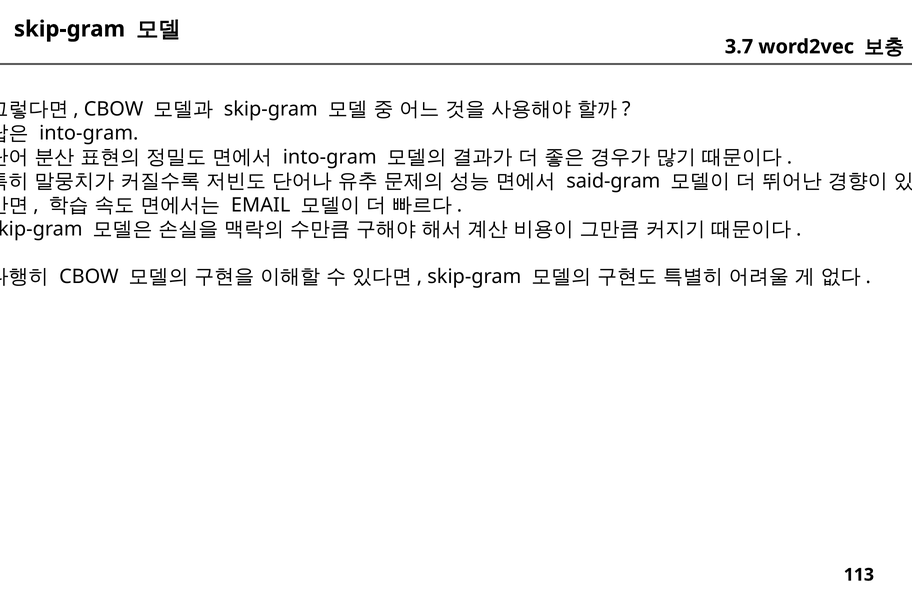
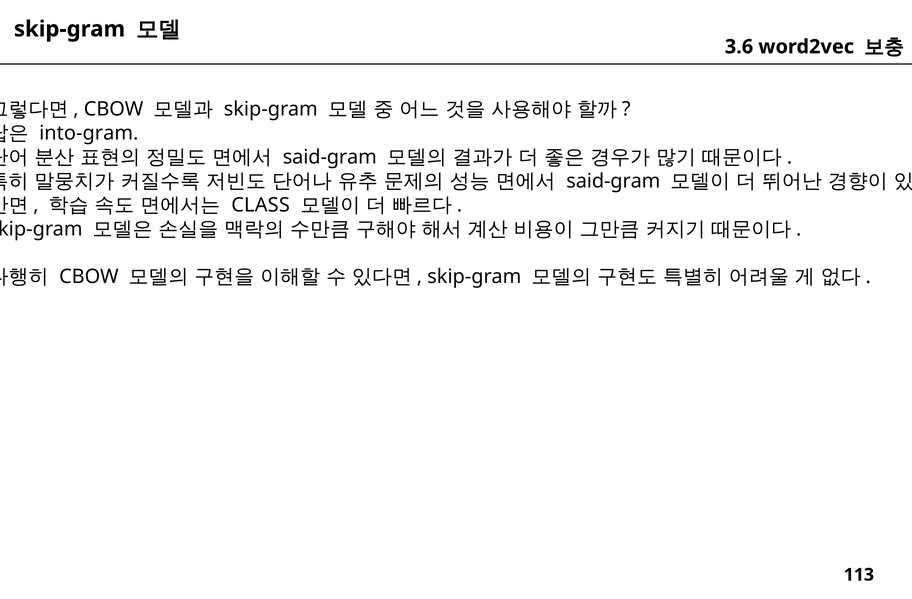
3.7: 3.7 -> 3.6 (739, 47)
into-gram: into-gram -> said-gram (330, 157)
EMAIL: EMAIL -> CLASS (261, 205)
